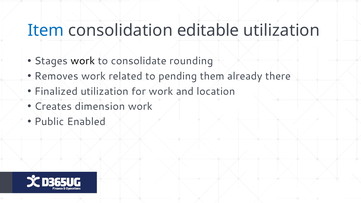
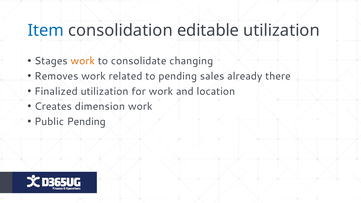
work colour: black -> orange (83, 61)
rounding: rounding -> changing (191, 61)
them: them -> sales (212, 76)
Public Enabled: Enabled -> Pending (86, 122)
